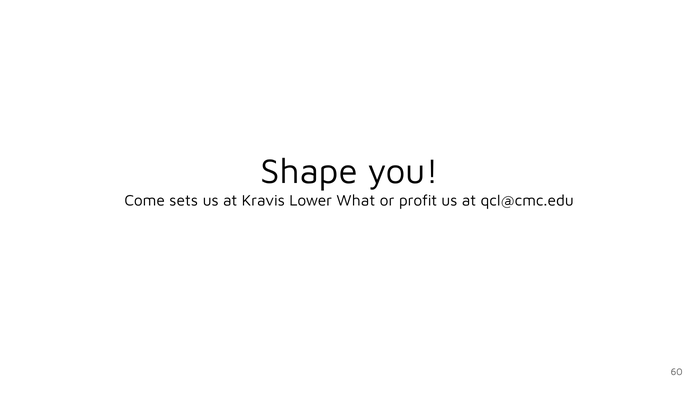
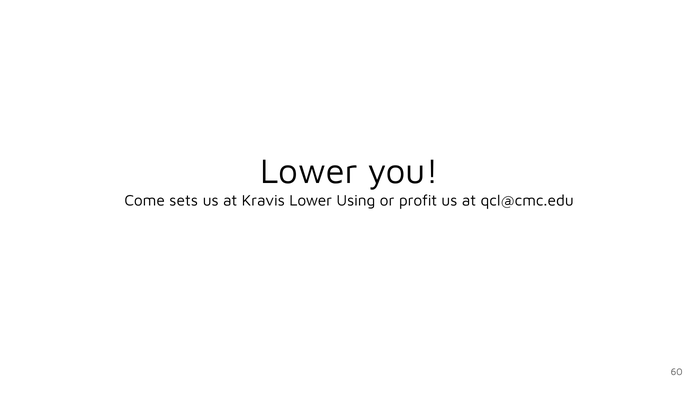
Shape: Shape -> Lower (309, 172)
What: What -> Using (356, 201)
